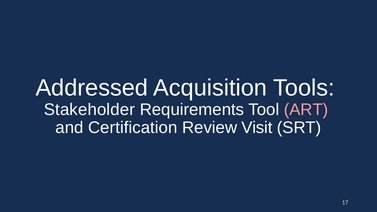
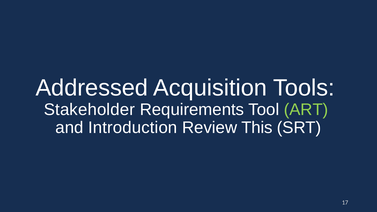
ART colour: pink -> light green (306, 110)
Certification: Certification -> Introduction (133, 128)
Visit: Visit -> This (257, 128)
